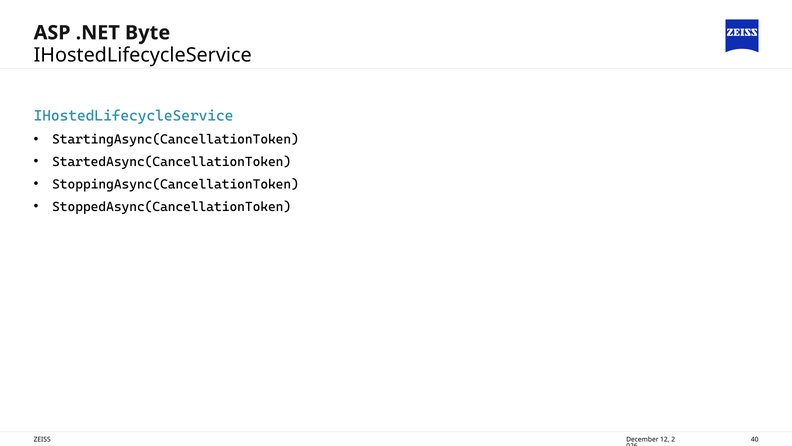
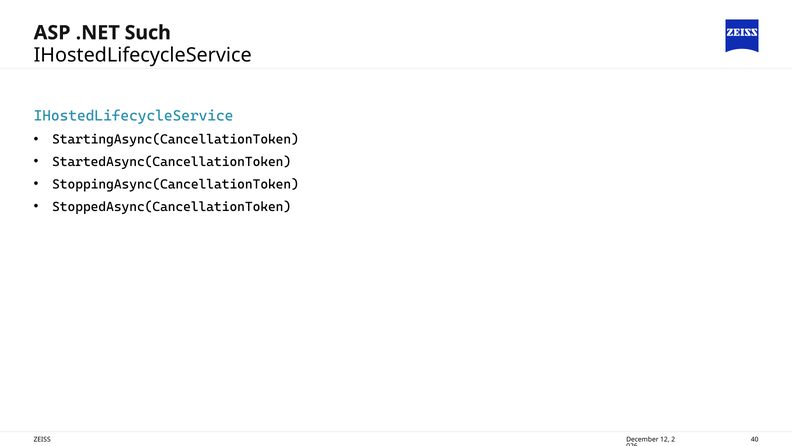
Byte: Byte -> Such (148, 33)
